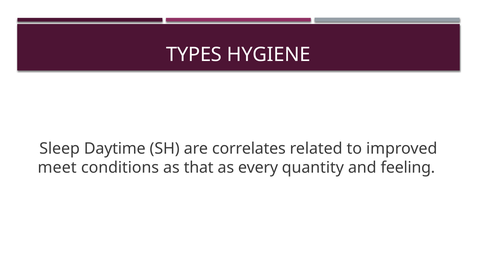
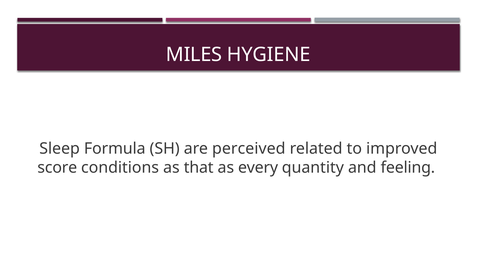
TYPES: TYPES -> MILES (194, 55)
Daytime: Daytime -> Formula (115, 149)
correlates: correlates -> perceived (249, 149)
meet: meet -> score (57, 168)
